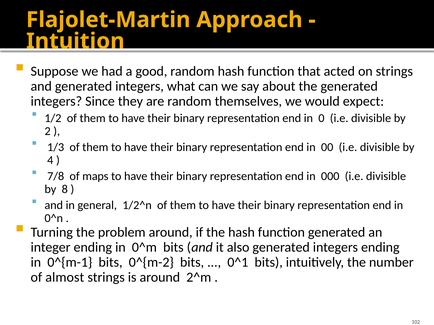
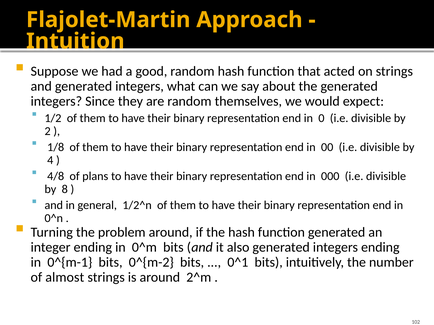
1/3: 1/3 -> 1/8 (56, 147)
7/8: 7/8 -> 4/8 (56, 176)
maps: maps -> plans (95, 176)
